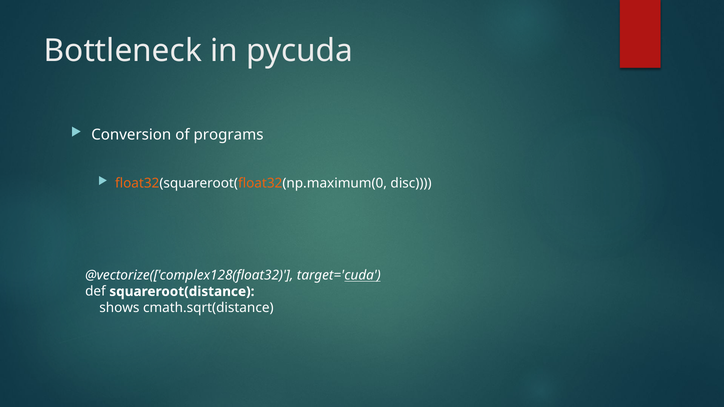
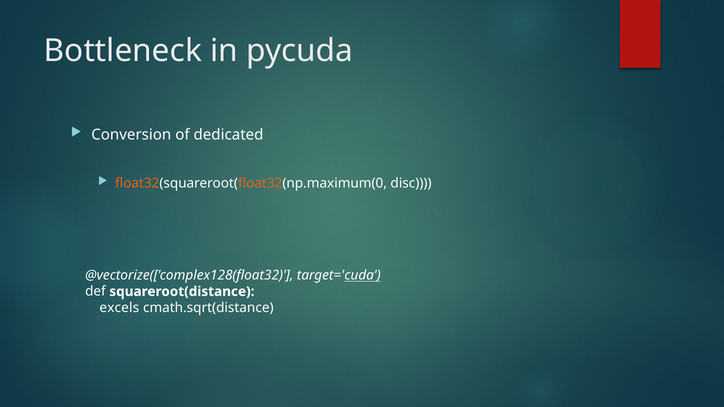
programs: programs -> dedicated (229, 135)
shows: shows -> excels (119, 308)
